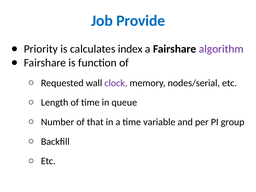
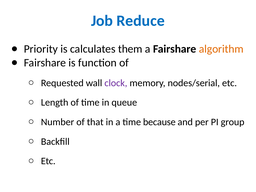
Provide: Provide -> Reduce (141, 21)
index: index -> them (130, 49)
algorithm colour: purple -> orange (221, 49)
variable: variable -> because (159, 122)
